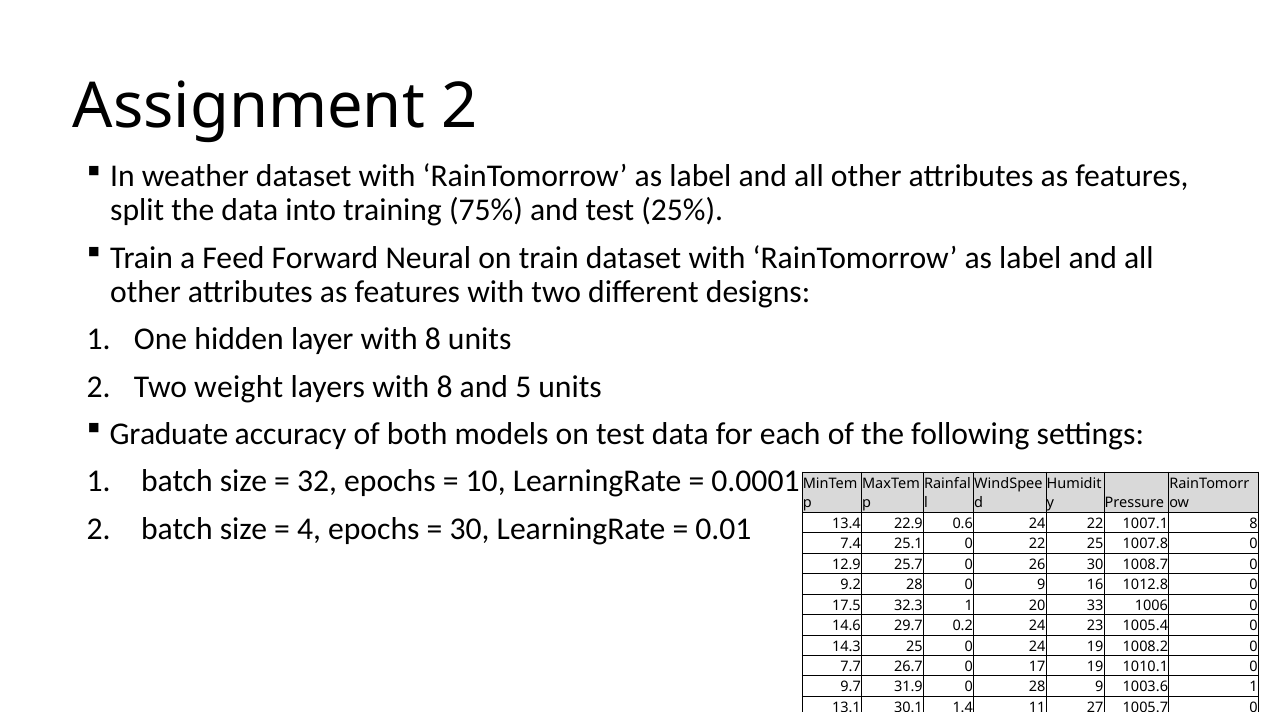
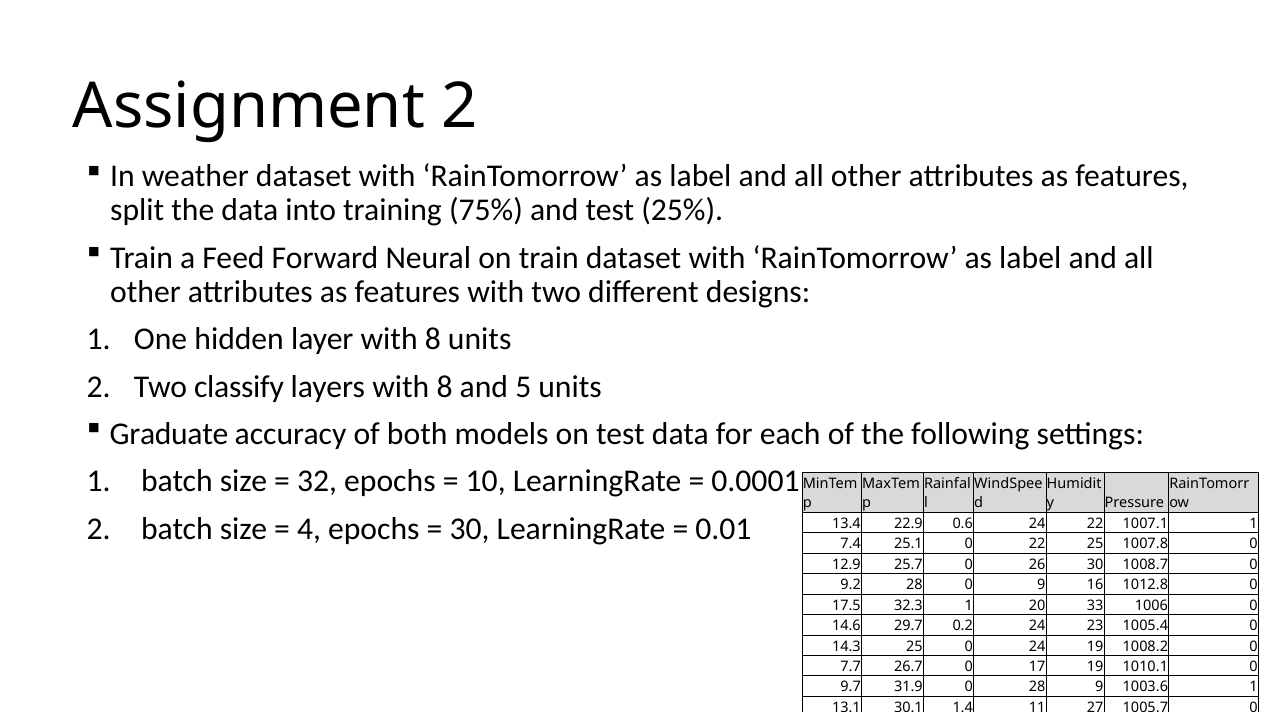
weight: weight -> classify (239, 387)
1007.1 8: 8 -> 1 (1254, 524)
